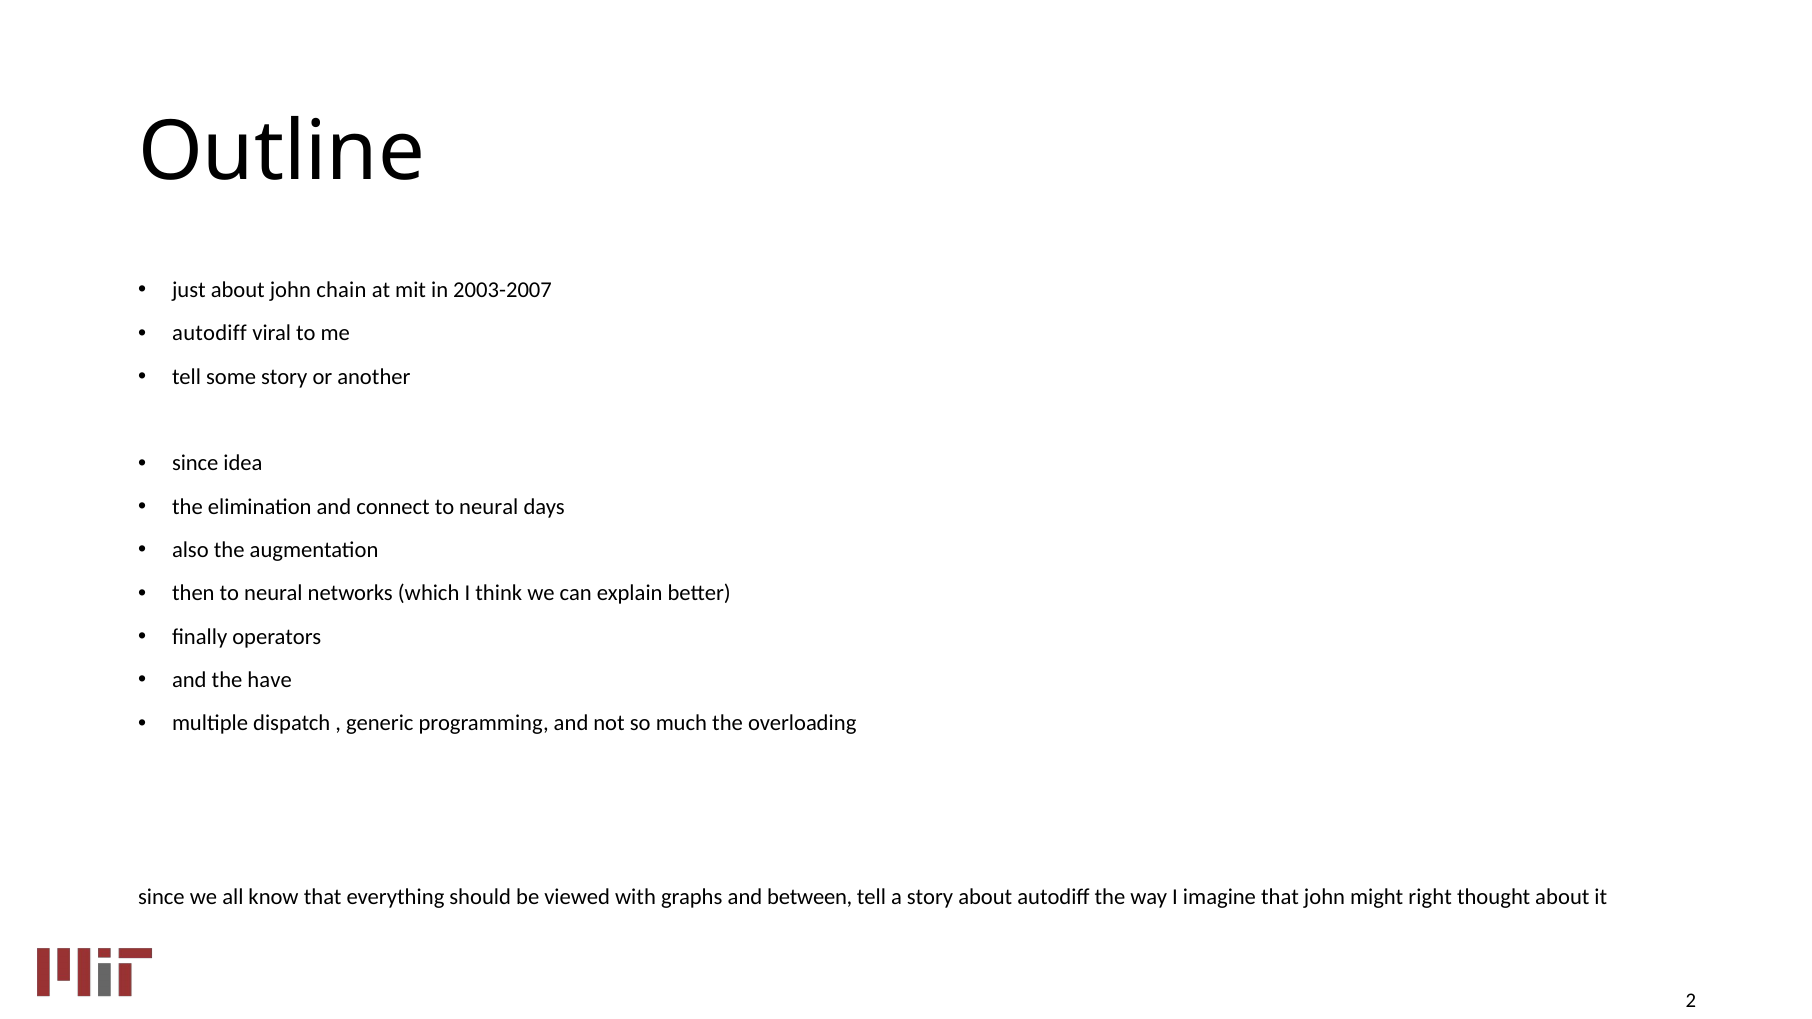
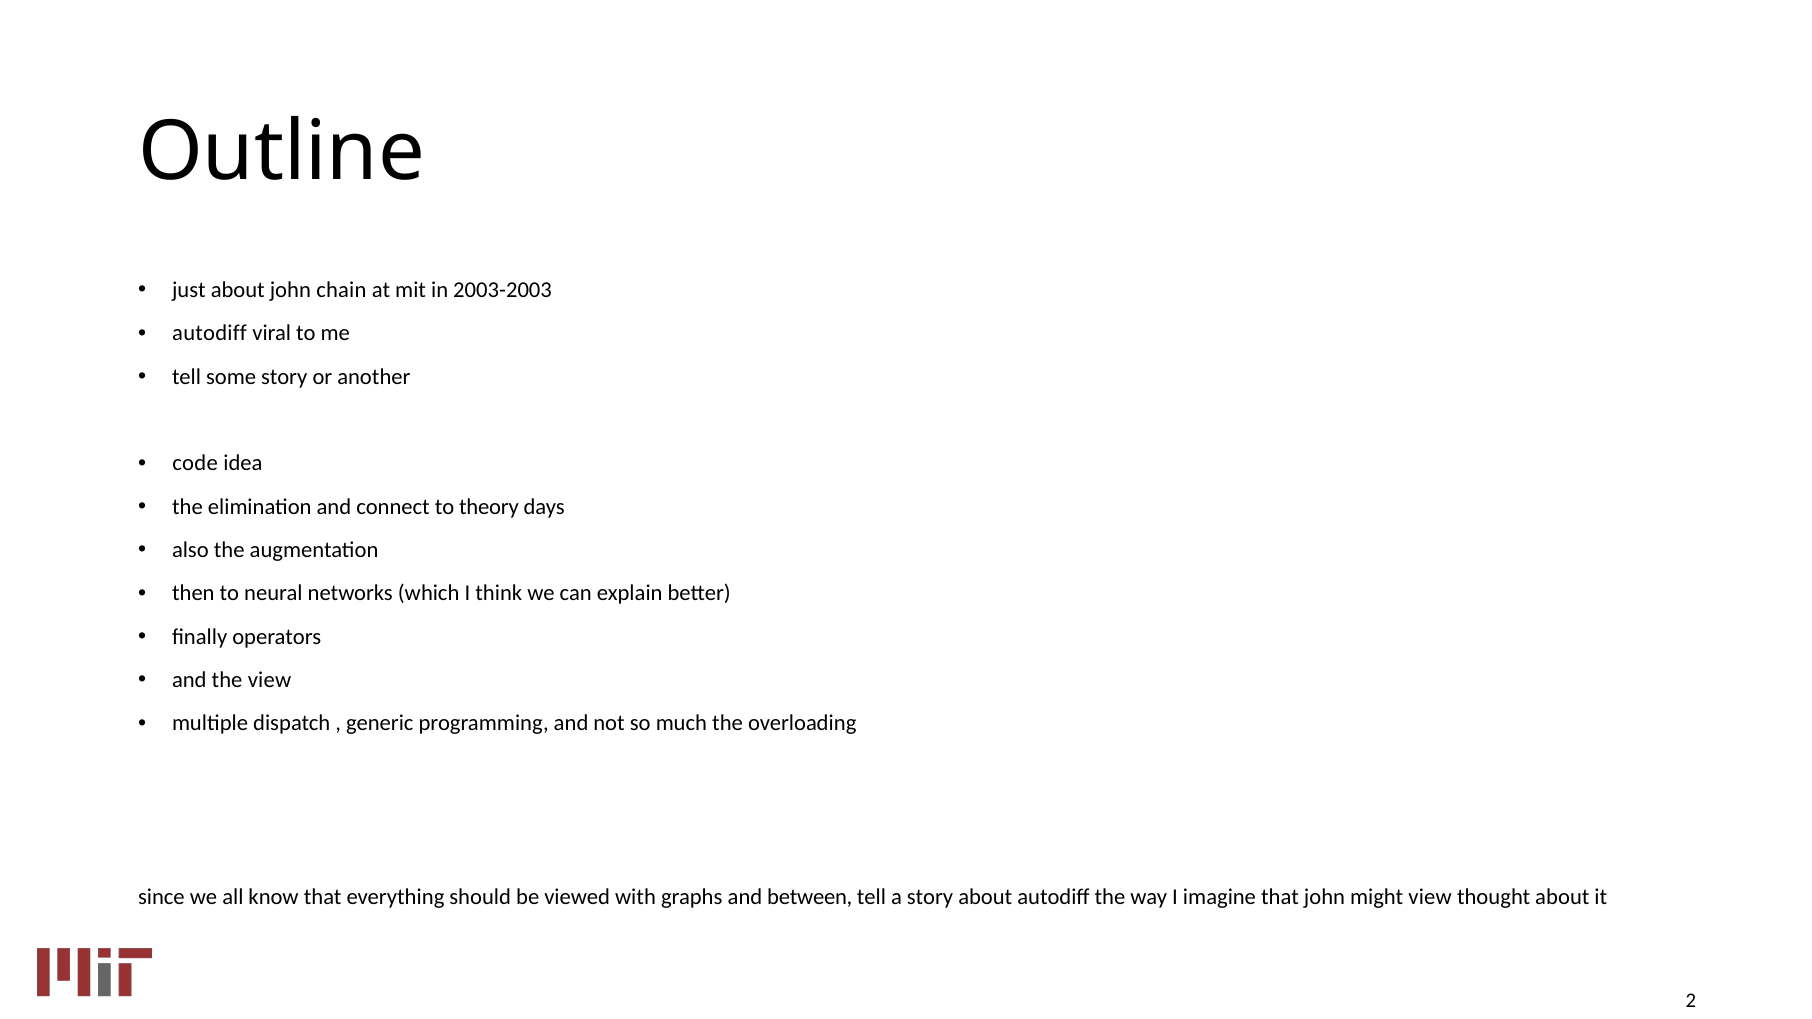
2003-2007: 2003-2007 -> 2003-2003 (503, 290)
since: since -> code (195, 464)
connect to neural: neural -> theory (489, 507)
the have: have -> view (270, 680)
might right: right -> view (1430, 897)
